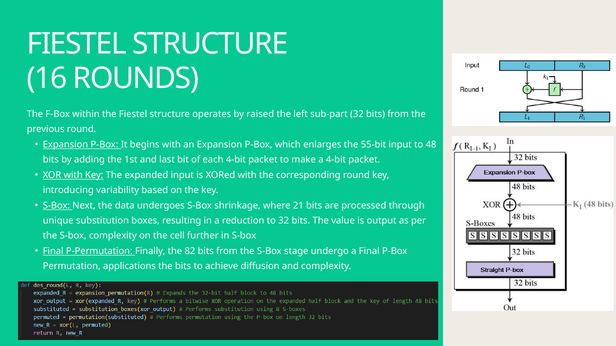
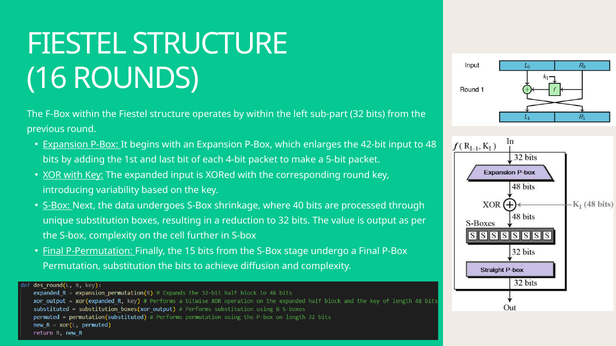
by raised: raised -> within (260, 114)
55-bit: 55-bit -> 42-bit (373, 145)
a 4-bit: 4-bit -> 5-bit (336, 160)
21: 21 -> 40 (298, 206)
82: 82 -> 15 (190, 251)
Permutation applications: applications -> substitution (129, 267)
